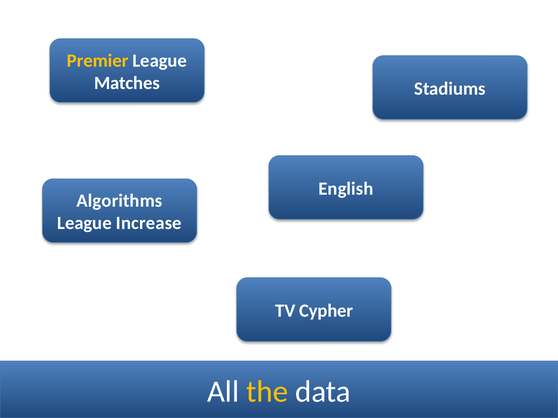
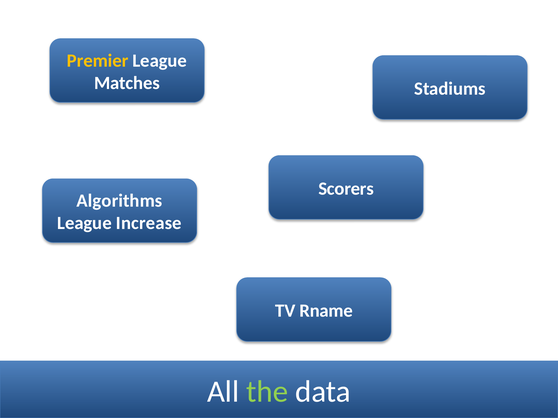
English: English -> Scorers (346, 189)
Cypher: Cypher -> Rname (326, 311)
the colour: yellow -> light green (267, 392)
